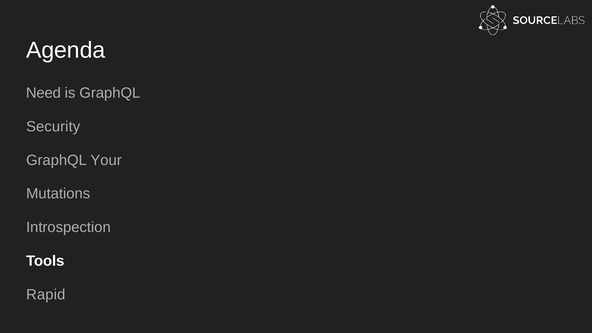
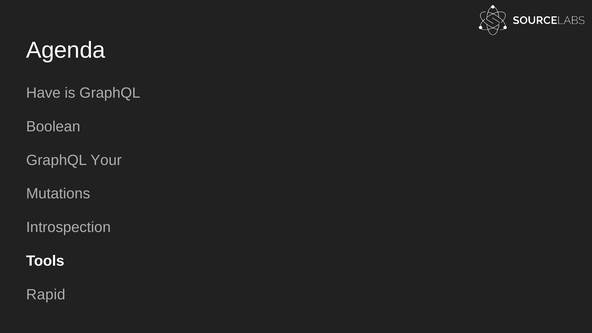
Need: Need -> Have (43, 93)
Security: Security -> Boolean (53, 127)
